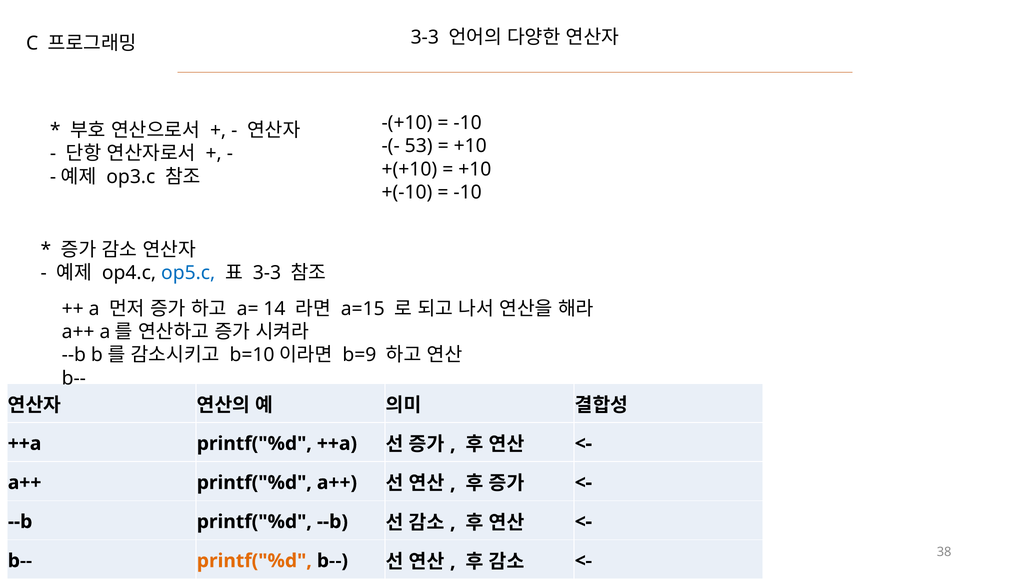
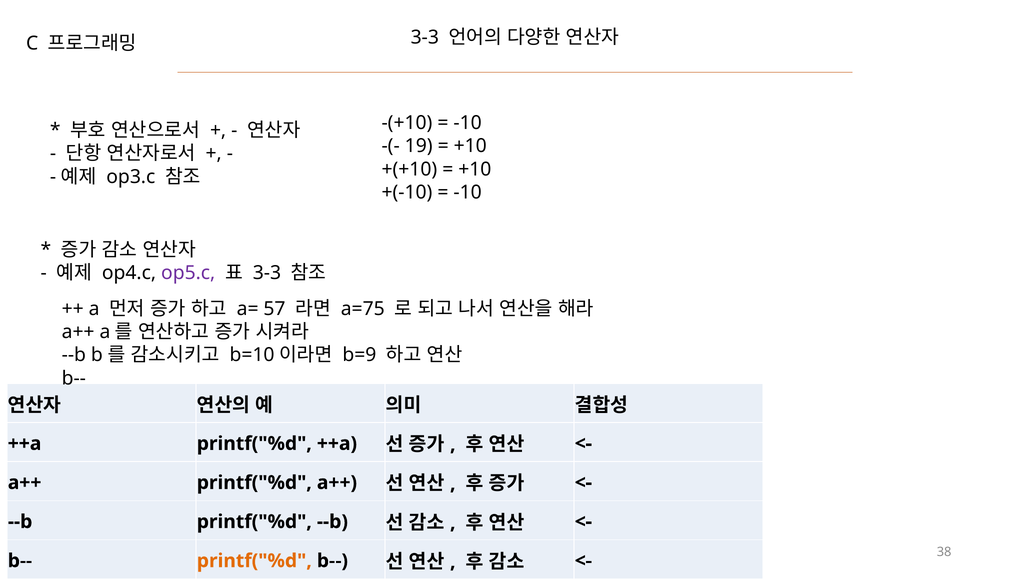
53: 53 -> 19 (419, 146)
op5.c colour: blue -> purple (188, 273)
14: 14 -> 57 (274, 309)
a=15: a=15 -> a=75 (363, 309)
